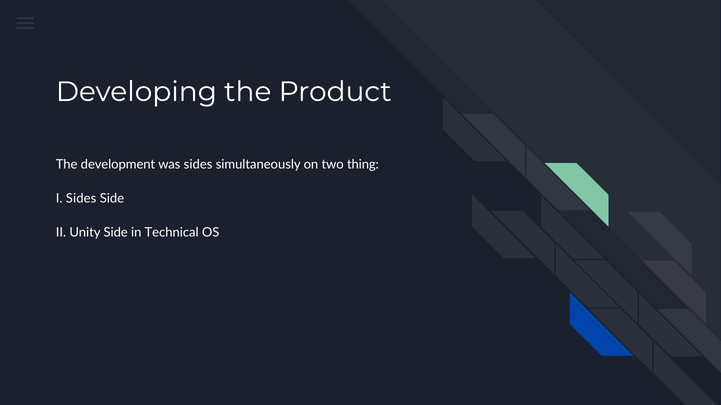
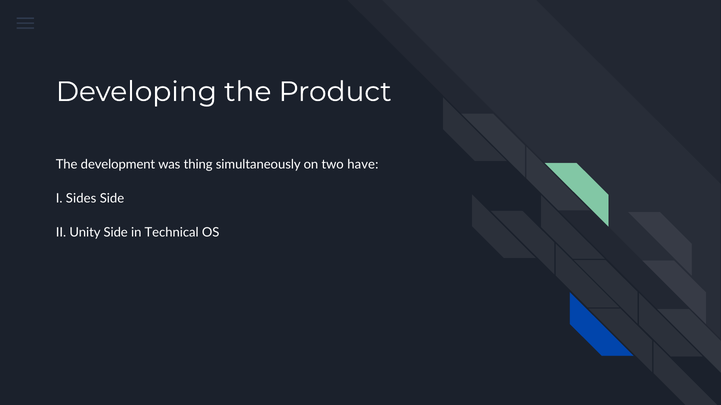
was sides: sides -> thing (198, 165)
thing: thing -> have (363, 165)
